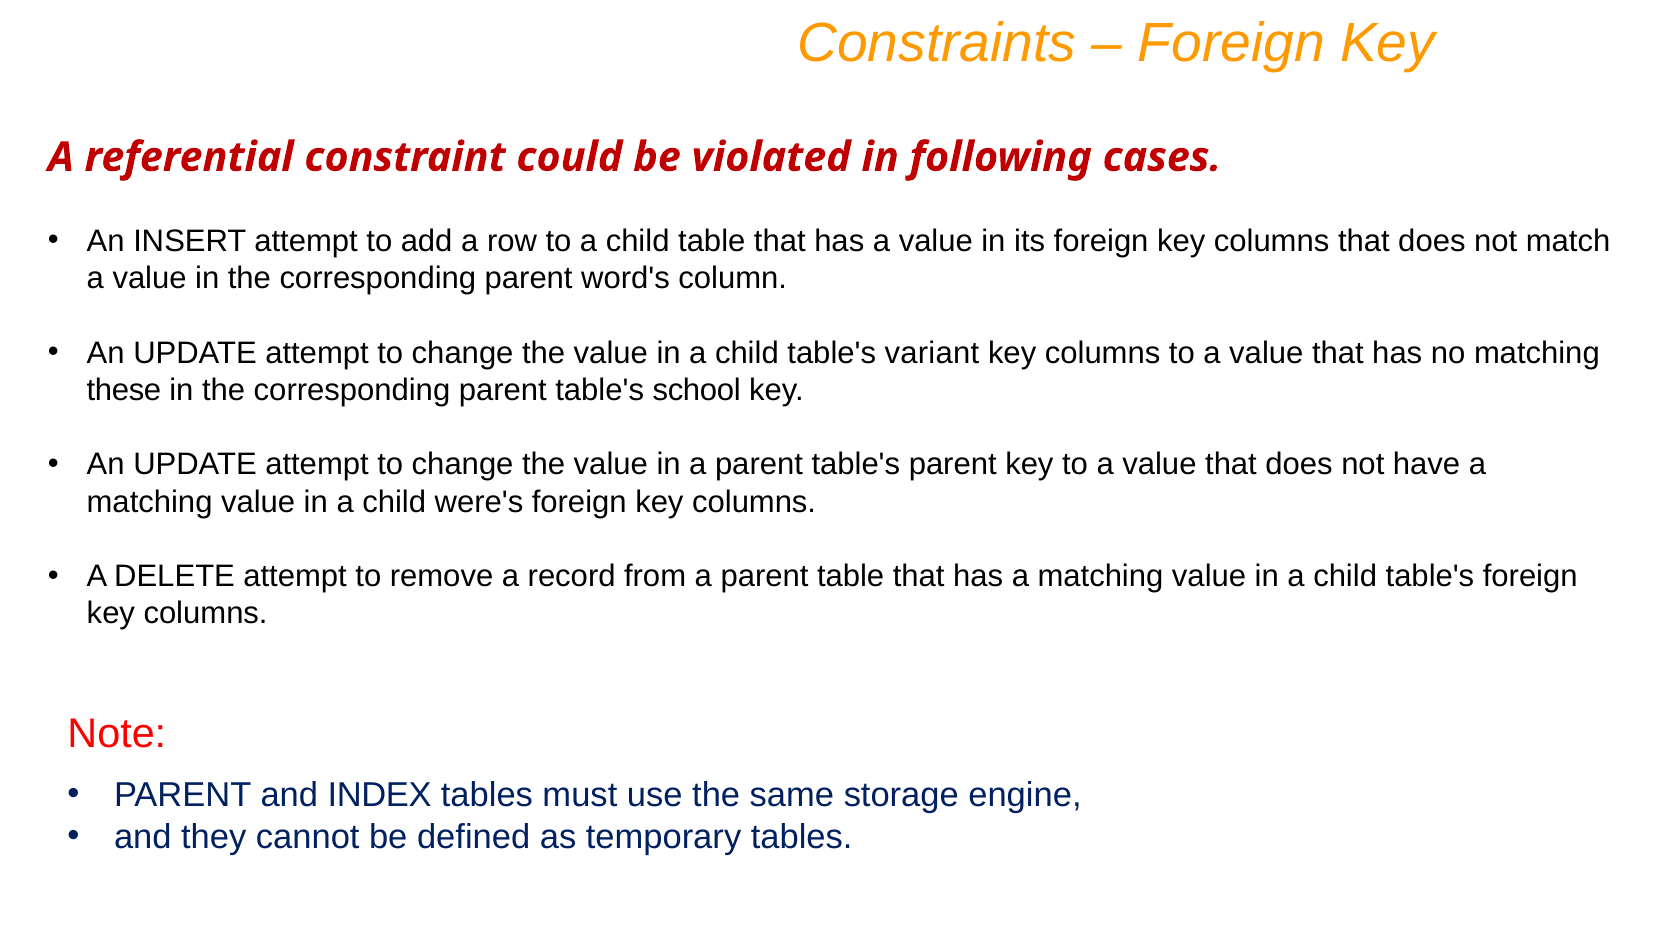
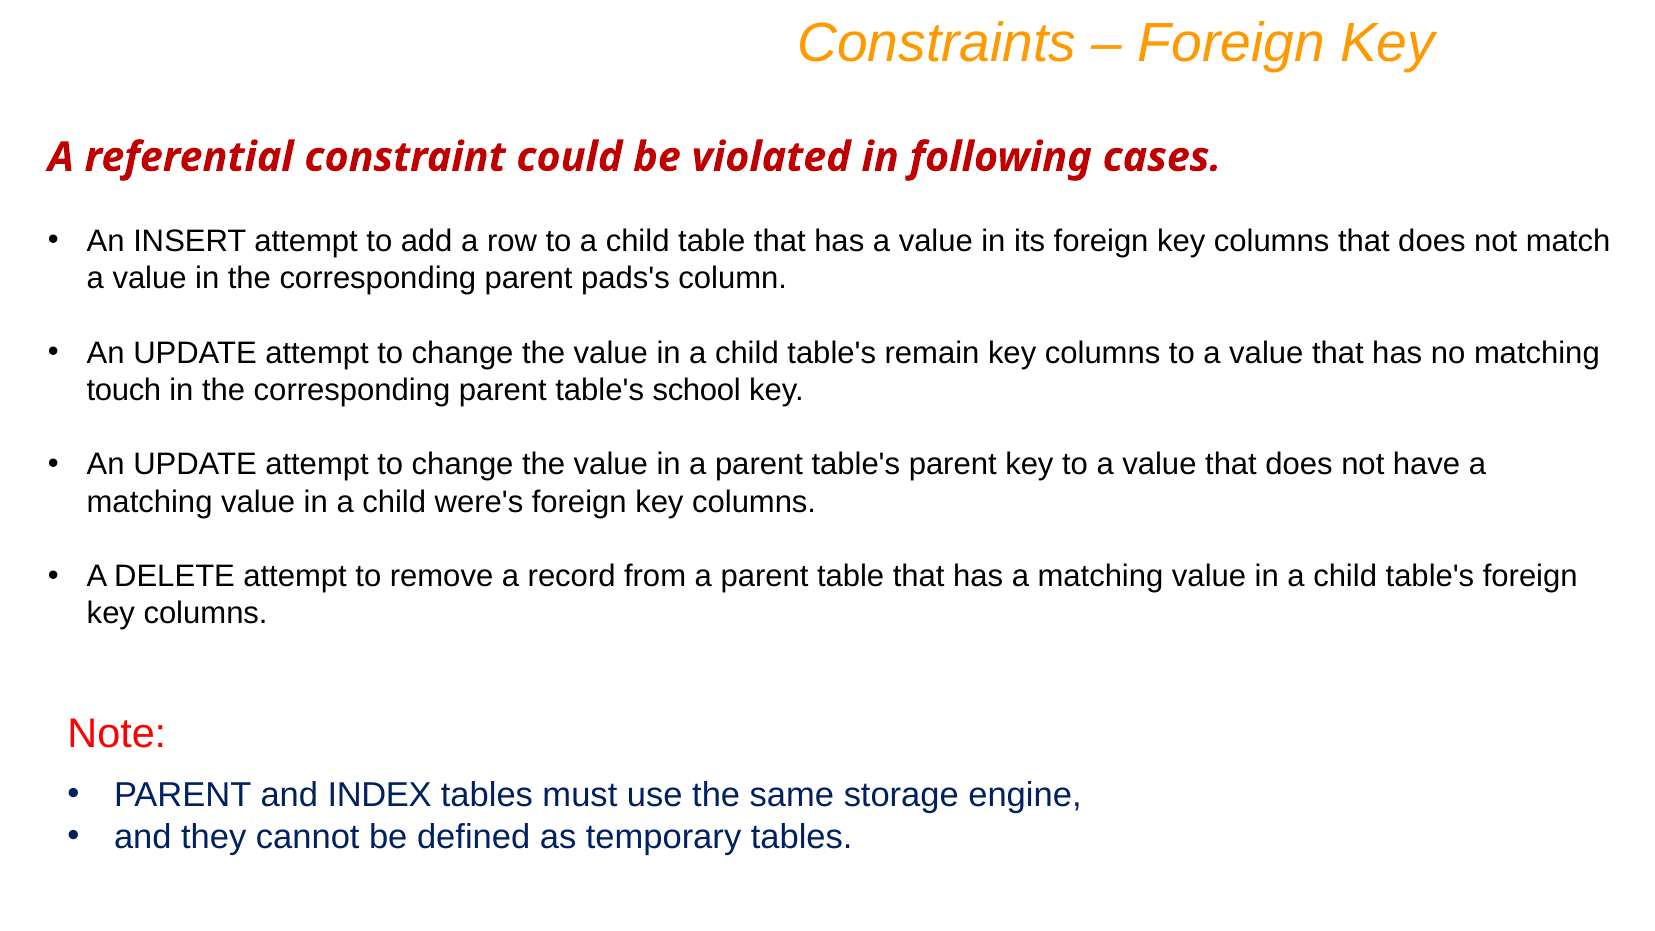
word's: word's -> pads's (626, 279)
variant: variant -> remain (932, 353)
these: these -> touch (124, 390)
